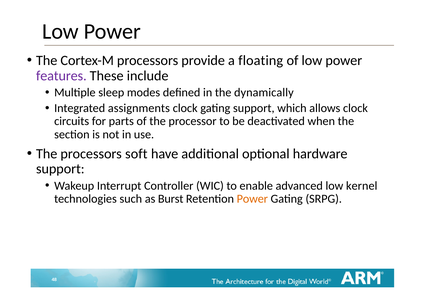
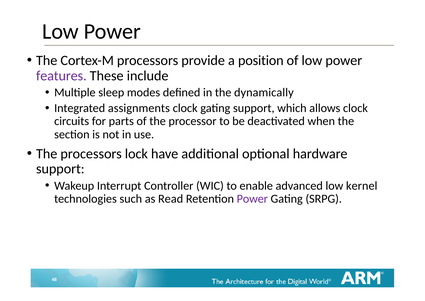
floating: floating -> position (261, 60)
soft: soft -> lock (136, 153)
Burst: Burst -> Read (171, 198)
Power colour: orange -> purple (252, 198)
